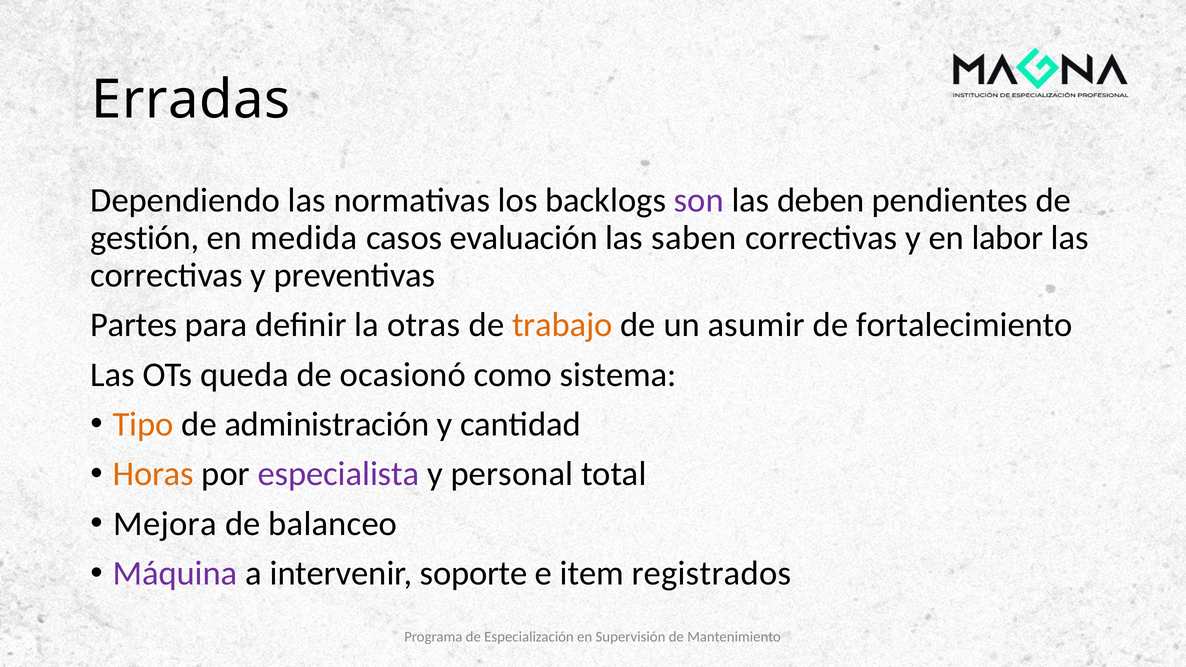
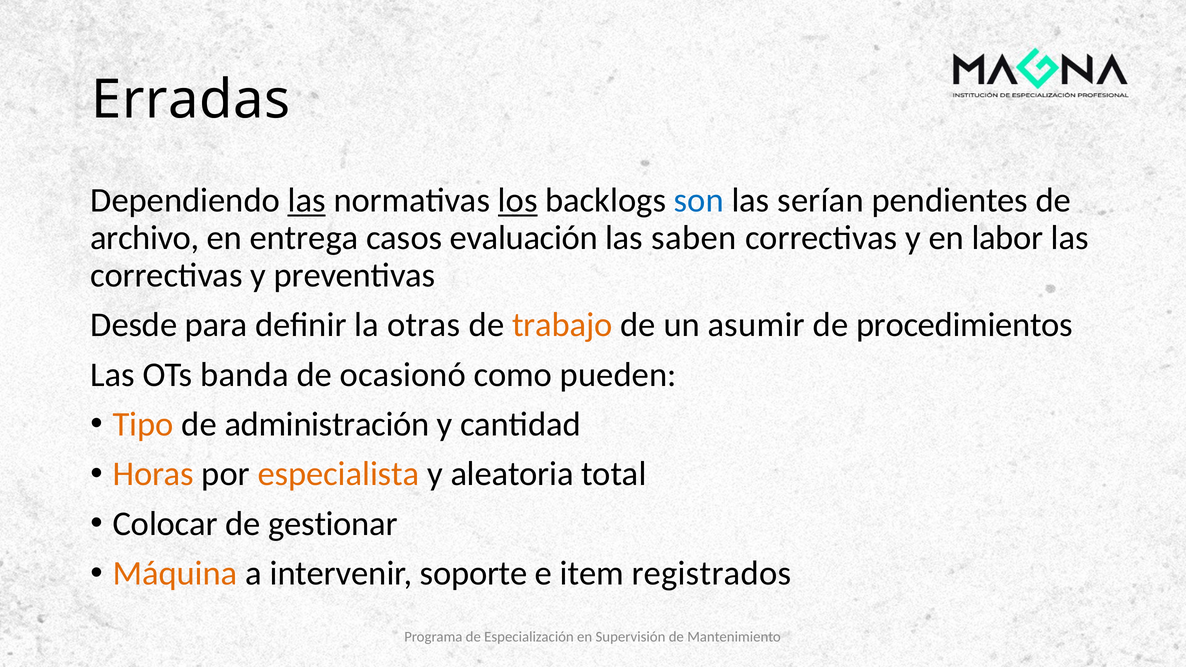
las underline: none -> present (307, 201)
los underline: none -> present (518, 201)
son colour: purple -> blue (699, 201)
deben: deben -> serían (820, 201)
gestión: gestión -> archivo (145, 238)
medida: medida -> entrega (304, 238)
Partes: Partes -> Desde (134, 325)
fortalecimiento: fortalecimiento -> procedimientos (964, 325)
queda: queda -> banda (245, 375)
sistema: sistema -> pueden (618, 375)
especialista colour: purple -> orange (339, 474)
personal: personal -> aleatoria (512, 474)
Mejora: Mejora -> Colocar (165, 524)
balanceo: balanceo -> gestionar (333, 524)
Máquina colour: purple -> orange (175, 574)
